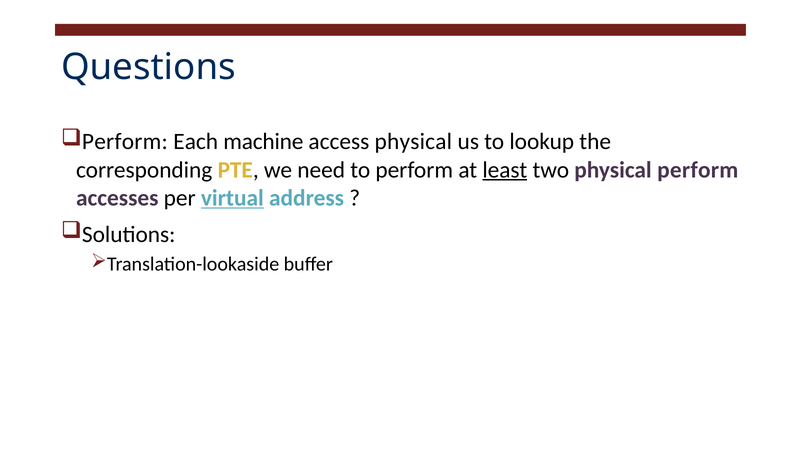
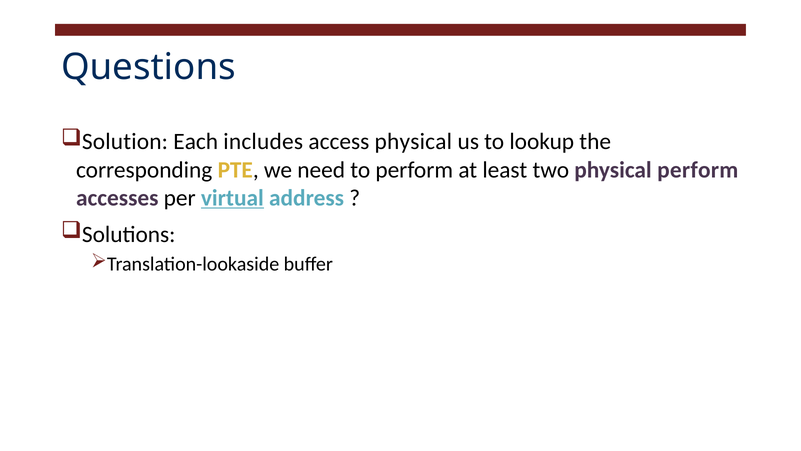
Perform: Perform -> Solution (125, 142)
machine: machine -> includes (263, 142)
least underline: present -> none (505, 170)
